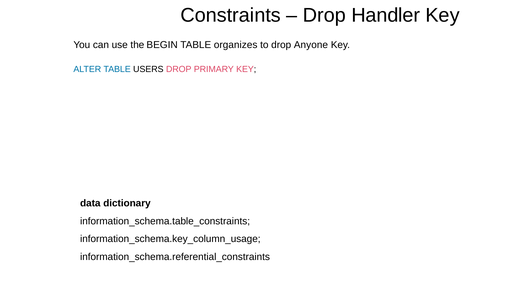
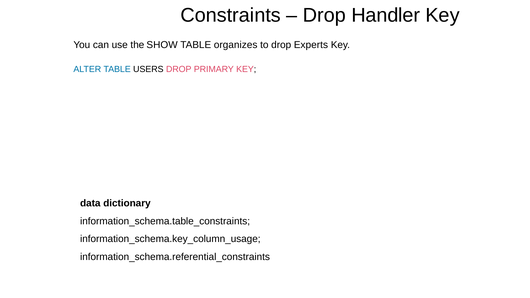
BEGIN: BEGIN -> SHOW (162, 45)
Anyone: Anyone -> Experts (311, 45)
